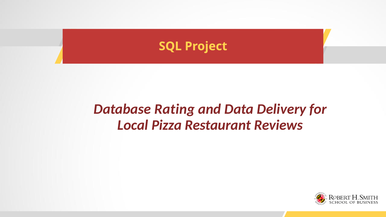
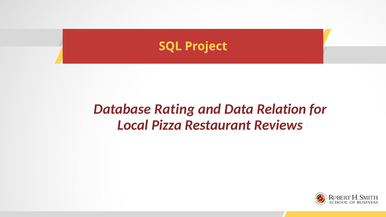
Delivery: Delivery -> Relation (282, 109)
